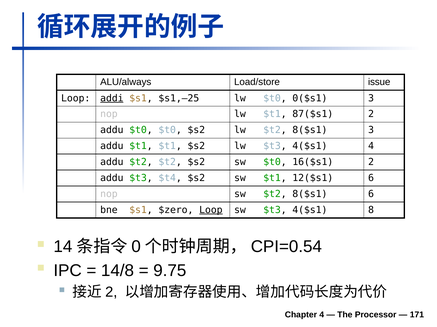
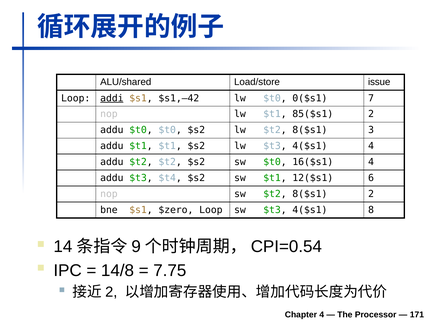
ALU/always: ALU/always -> ALU/shared (126, 82)
$s1,–25: $s1,–25 -> $s1,–42 (179, 98)
0($s1 3: 3 -> 7 (371, 98)
87($s1: 87($s1 -> 85($s1 (313, 114)
16($s1 2: 2 -> 4 (371, 162)
8($s1 6: 6 -> 2 (371, 194)
Loop underline: present -> none (211, 210)
0: 0 -> 9 (136, 247)
9.75: 9.75 -> 7.75 (170, 271)
